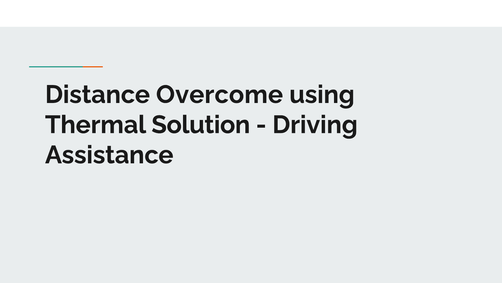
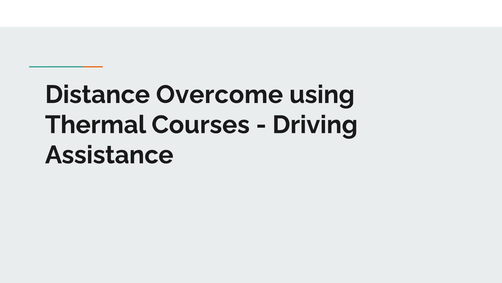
Solution: Solution -> Courses (201, 125)
